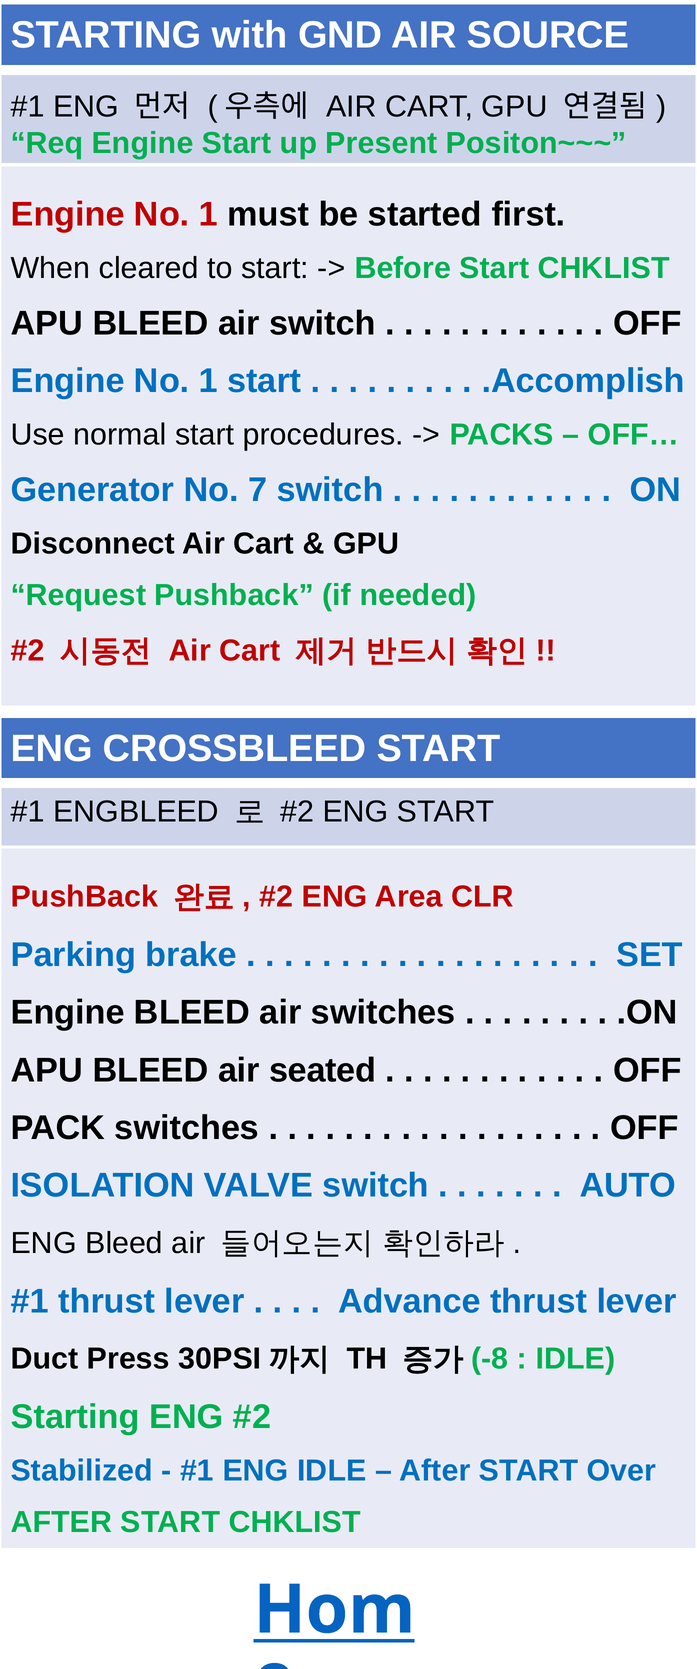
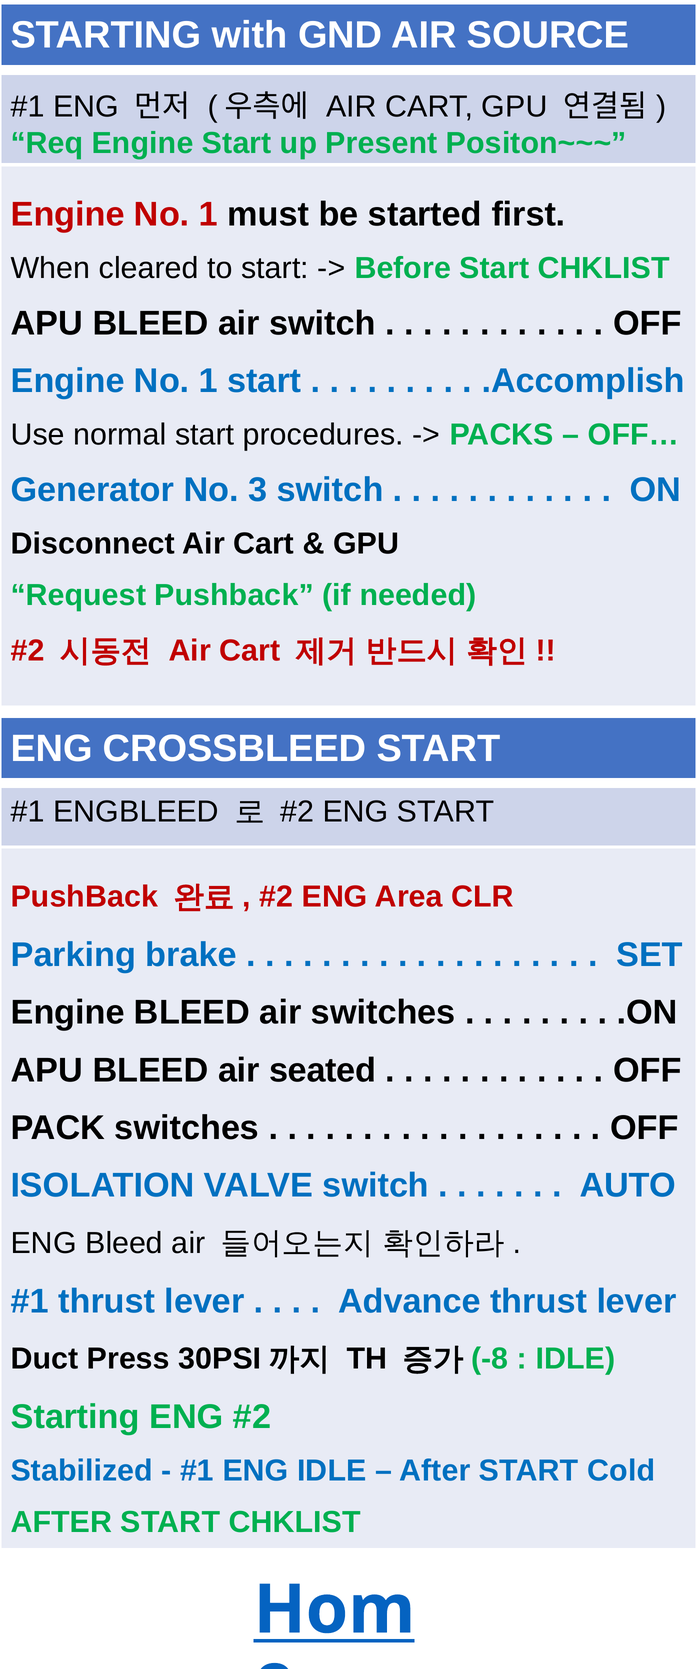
7: 7 -> 3 (258, 490)
Over: Over -> Cold (621, 1469)
